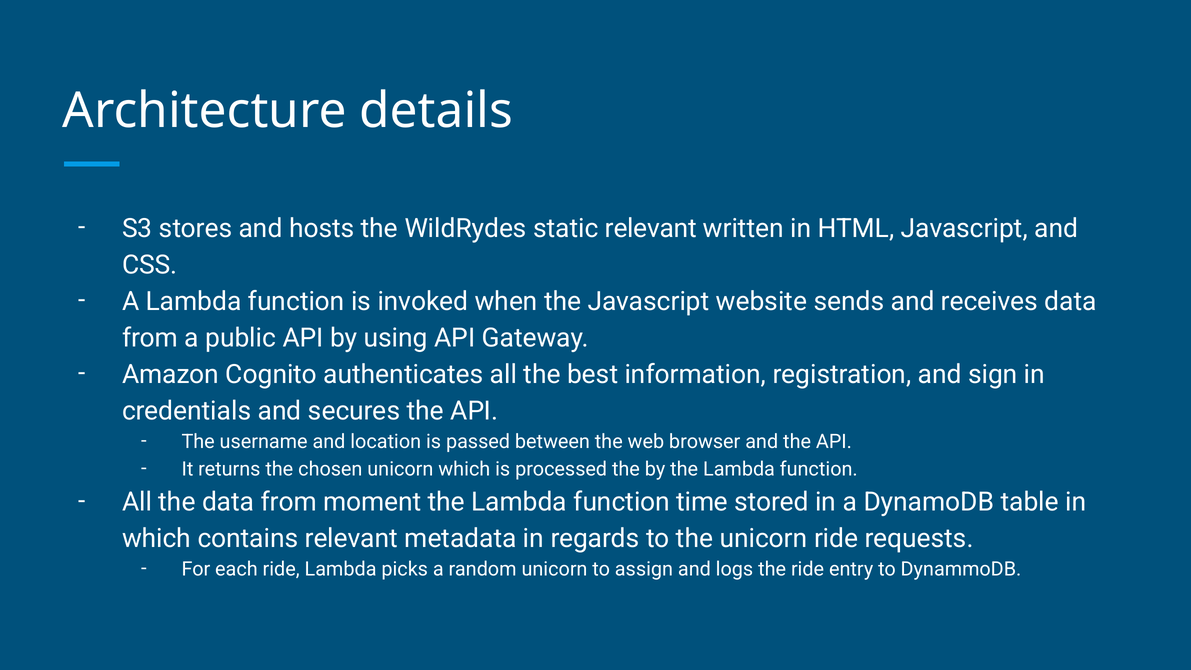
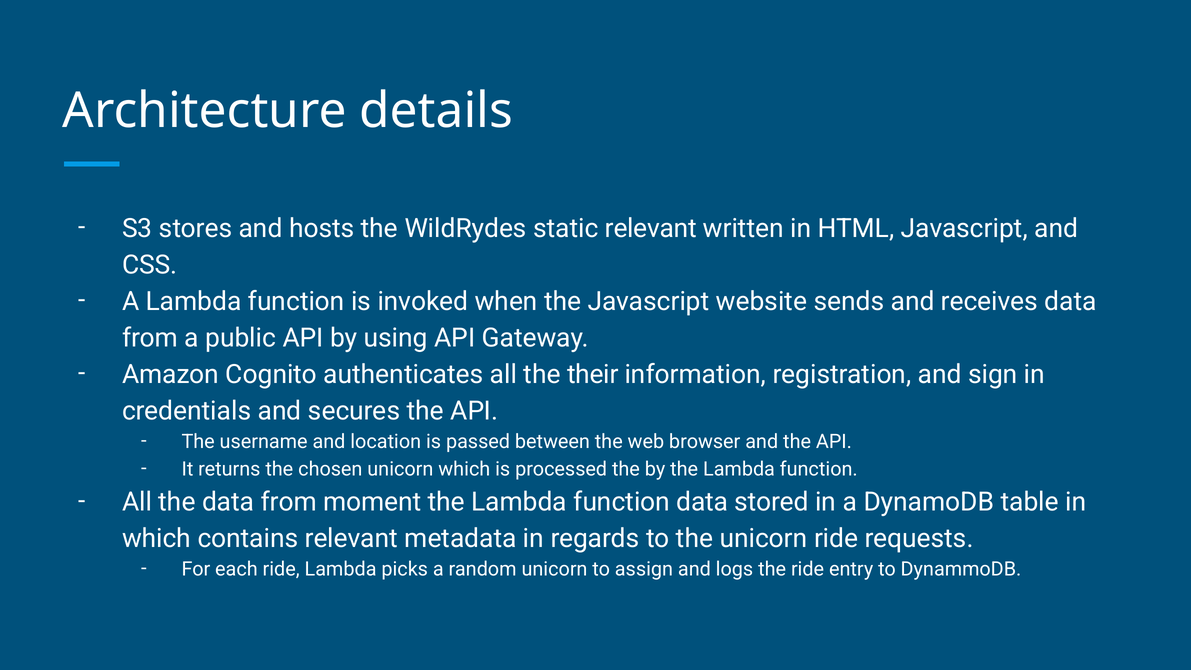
best: best -> their (593, 374)
function time: time -> data (702, 502)
